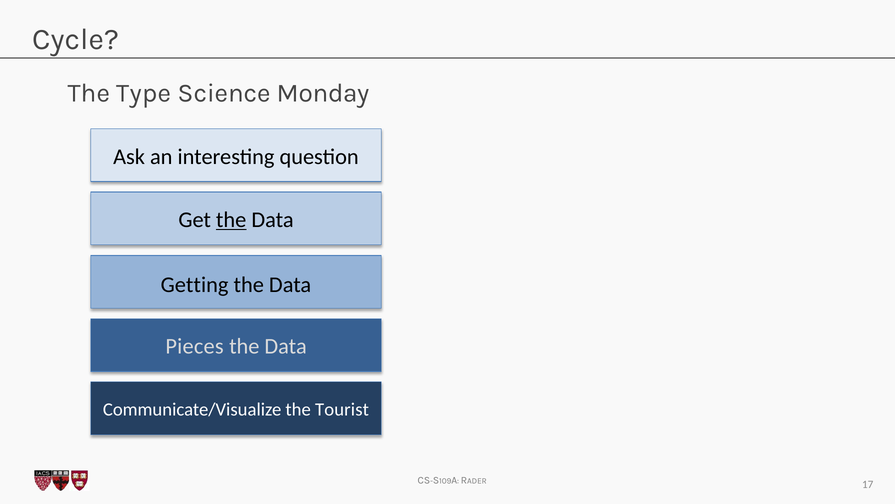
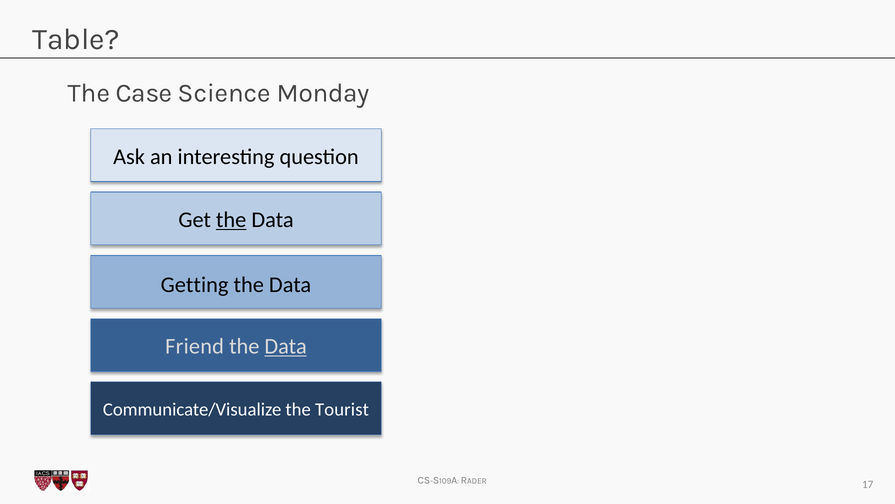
Cycle: Cycle -> Table (76, 39)
Type: Type -> Case (144, 93)
Pieces: Pieces -> Friend (195, 346)
Data underline: none -> present (286, 346)
